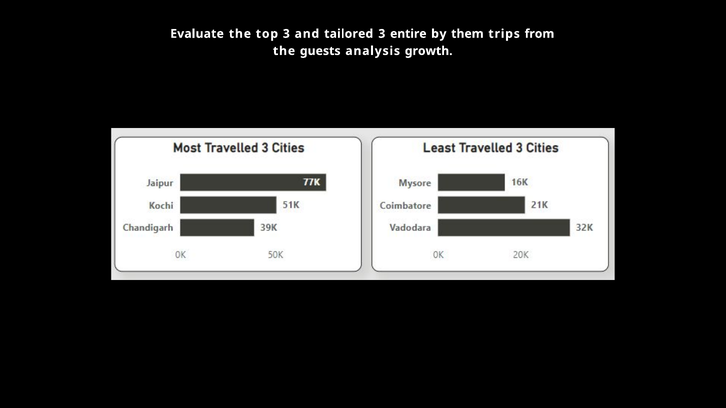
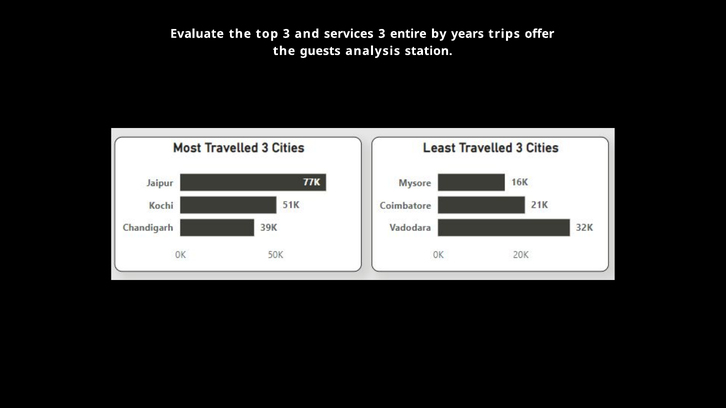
tailored: tailored -> services (349, 34)
them: them -> years (467, 34)
from: from -> offer (539, 34)
growth: growth -> station (429, 51)
